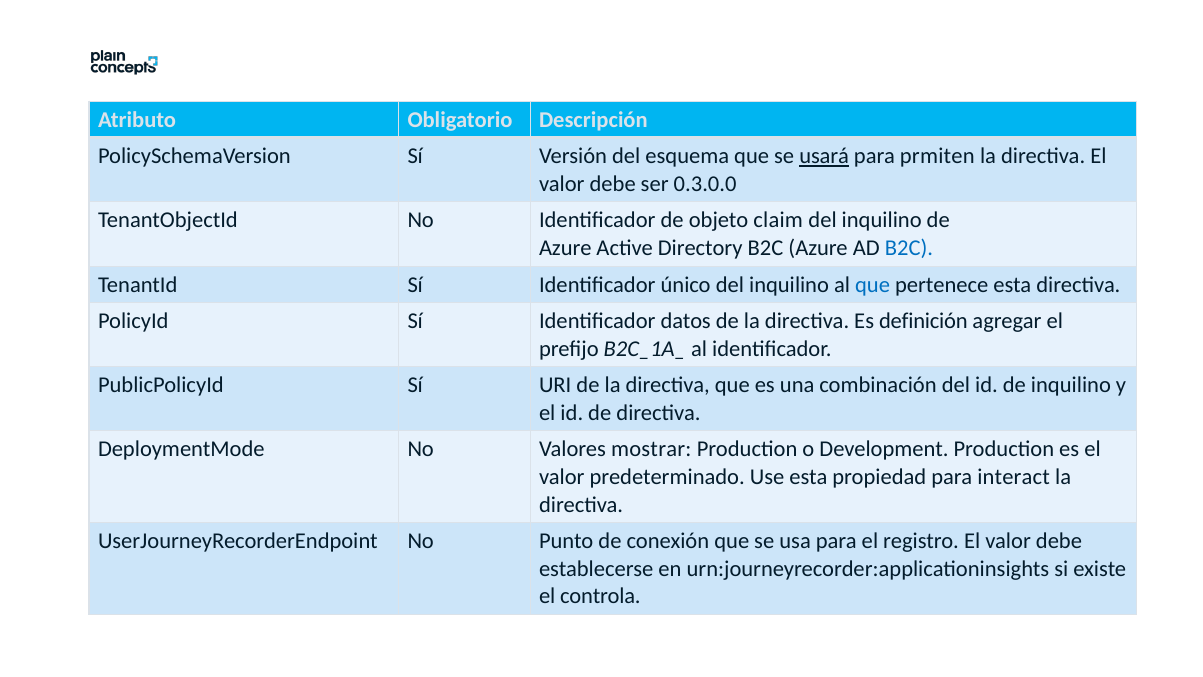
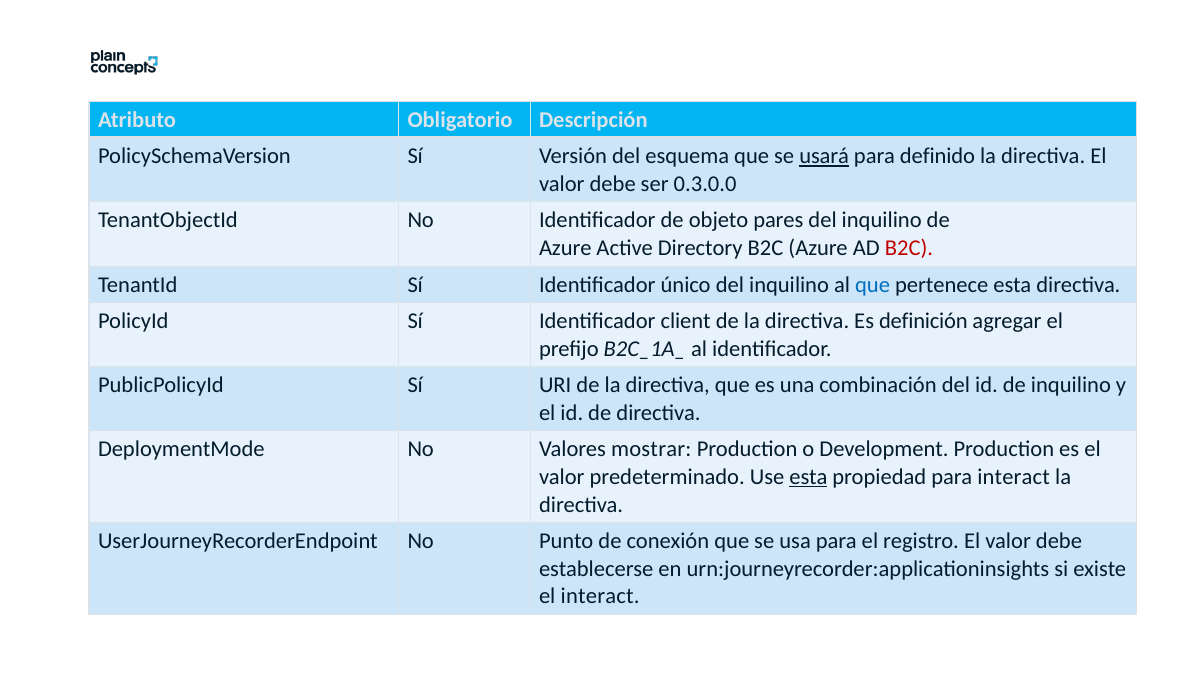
prmiten: prmiten -> definido (937, 156)
claim: claim -> pares (778, 220)
B2C colour: blue -> red (909, 248)
datos: datos -> client (686, 321)
esta underline: none -> present (808, 477)
el controla: controla -> interact (600, 596)
